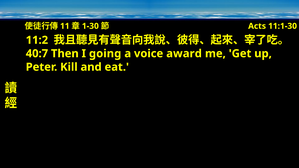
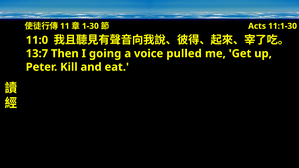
11:2: 11:2 -> 11:0 (37, 40)
40:7: 40:7 -> 13:7 (37, 54)
award: award -> pulled (184, 54)
